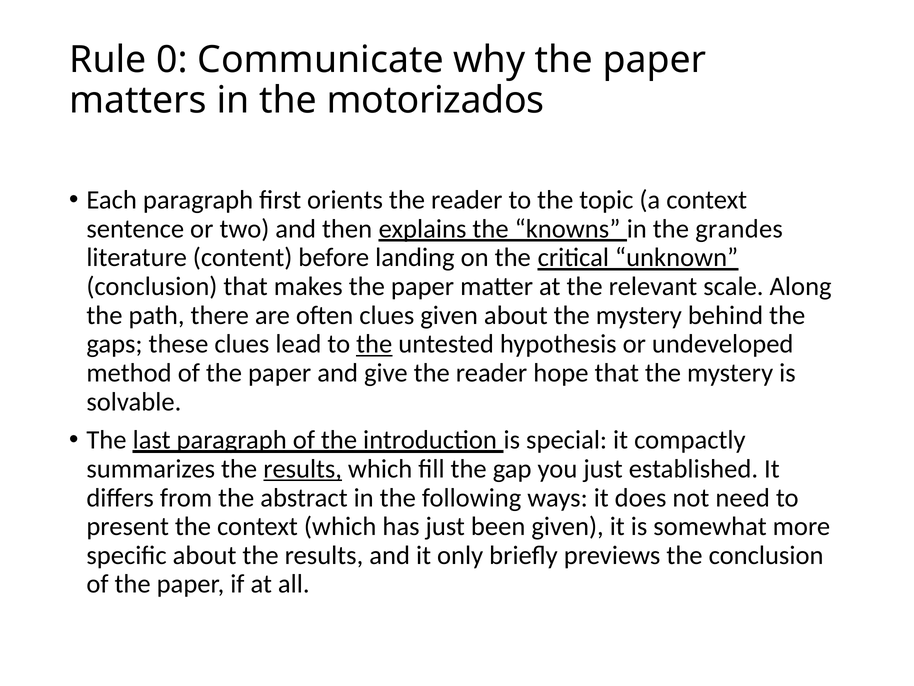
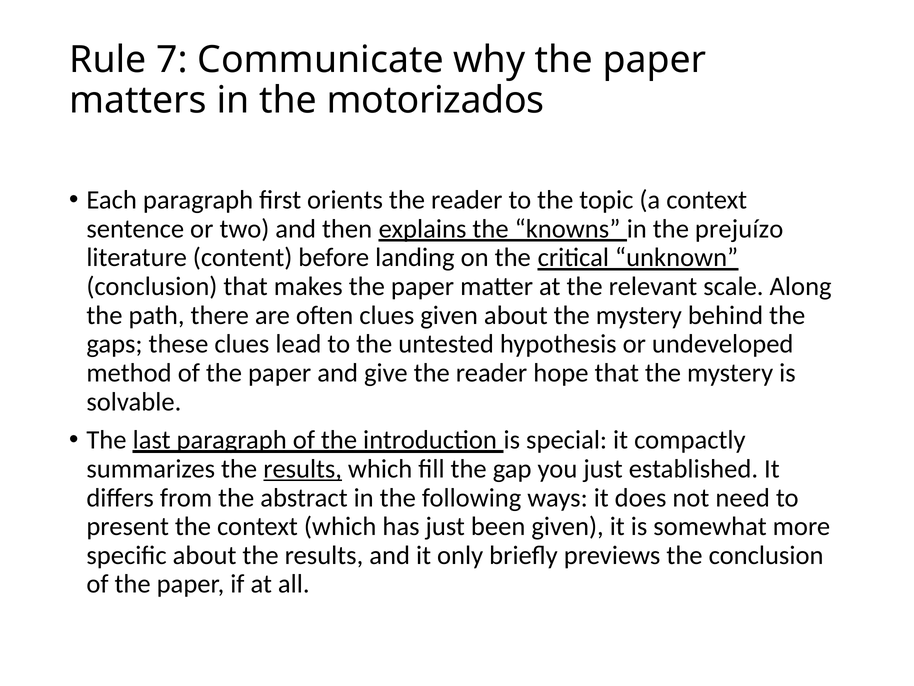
0: 0 -> 7 (172, 60)
grandes: grandes -> prejuízo (739, 229)
the underline: present -> none (374, 344)
